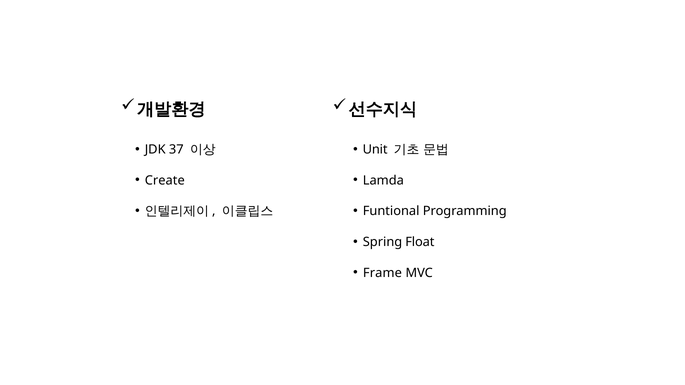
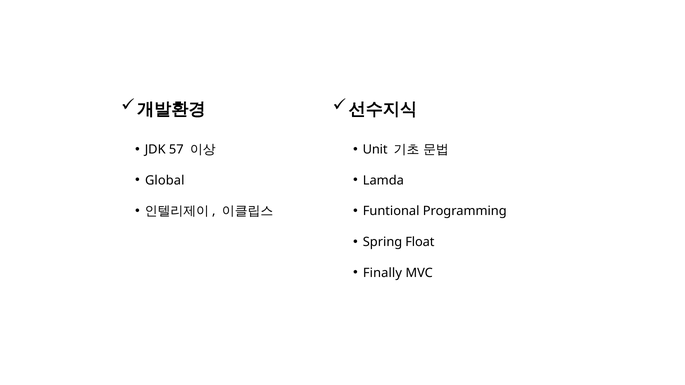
37: 37 -> 57 (176, 150)
Create: Create -> Global (165, 181)
Frame: Frame -> Finally (382, 273)
